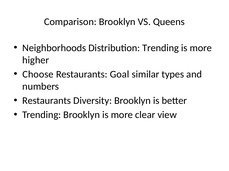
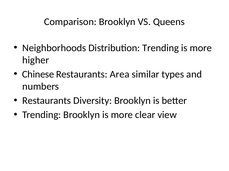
Choose: Choose -> Chinese (38, 75)
Goal: Goal -> Area (120, 75)
